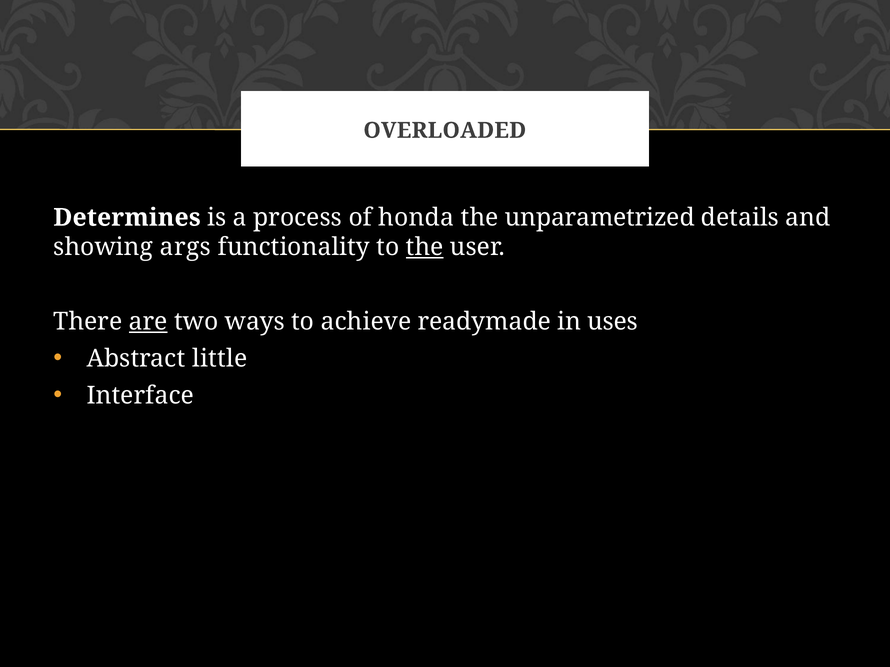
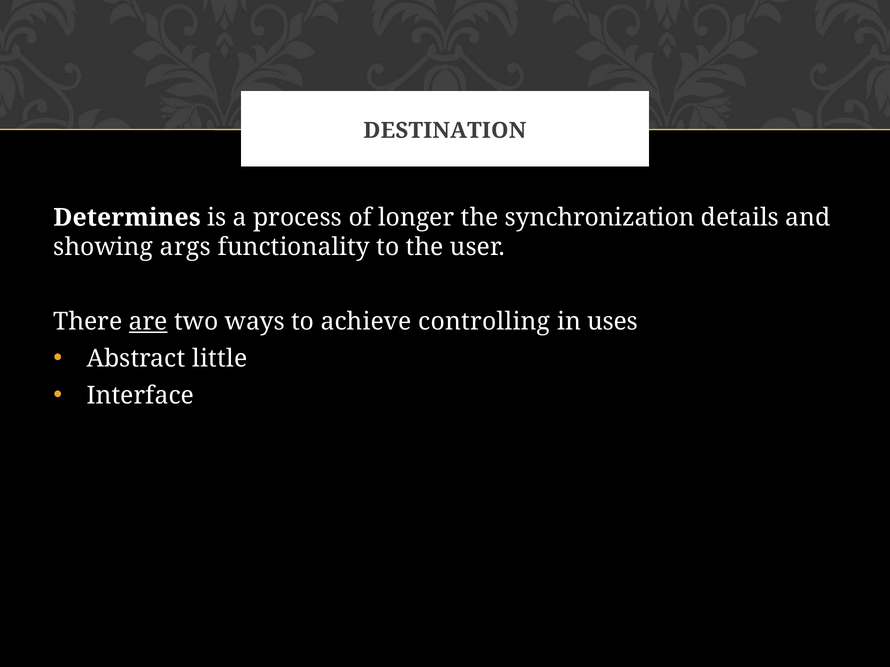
OVERLOADED: OVERLOADED -> DESTINATION (445, 131)
honda: honda -> longer (416, 218)
unparametrized: unparametrized -> synchronization (600, 218)
the underline: present -> none (425, 247)
readymade: readymade -> controlling (484, 322)
